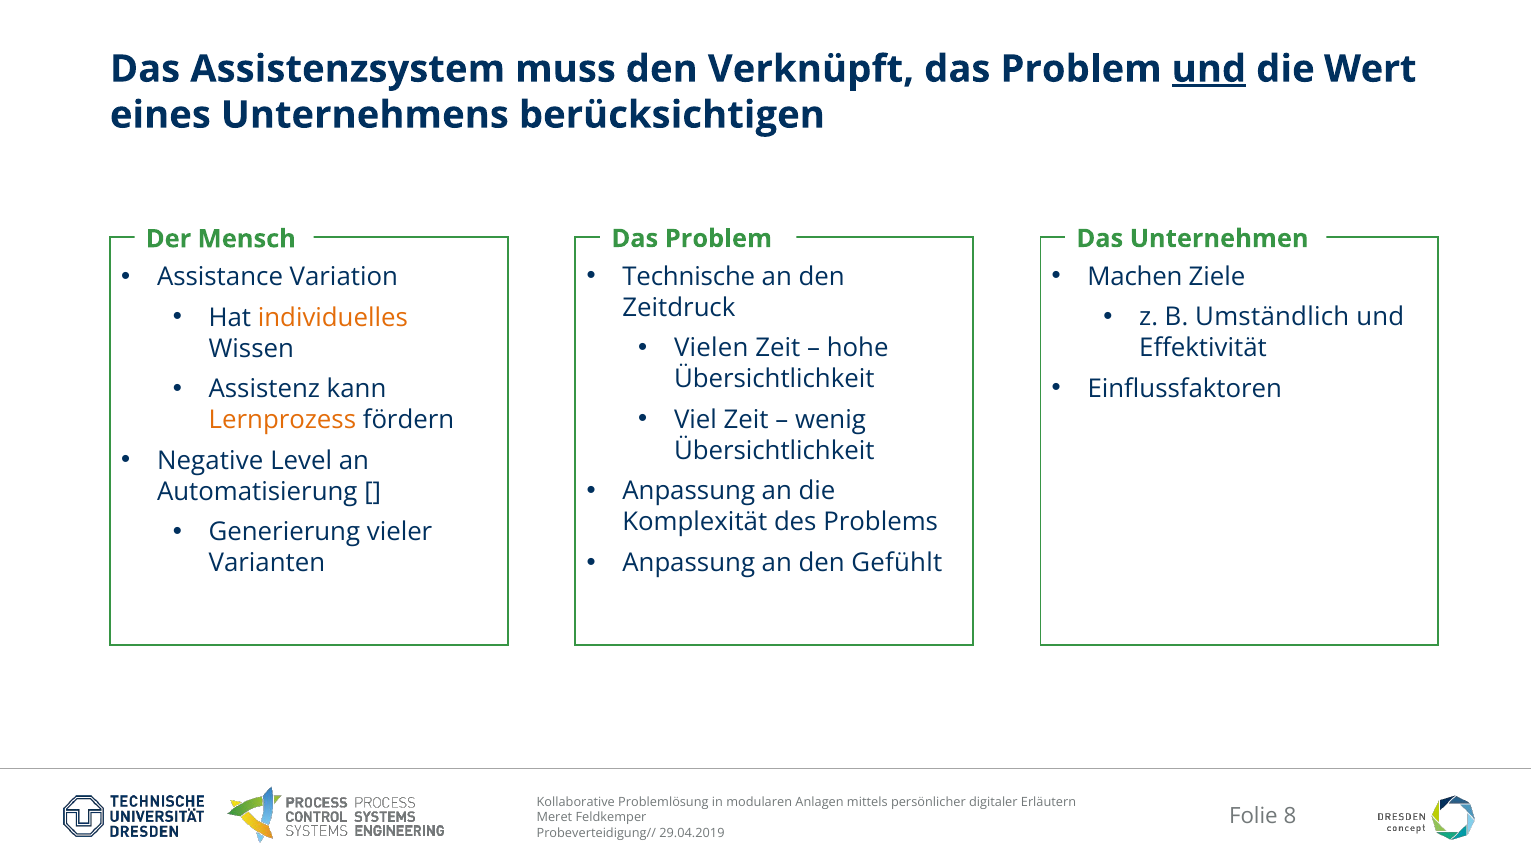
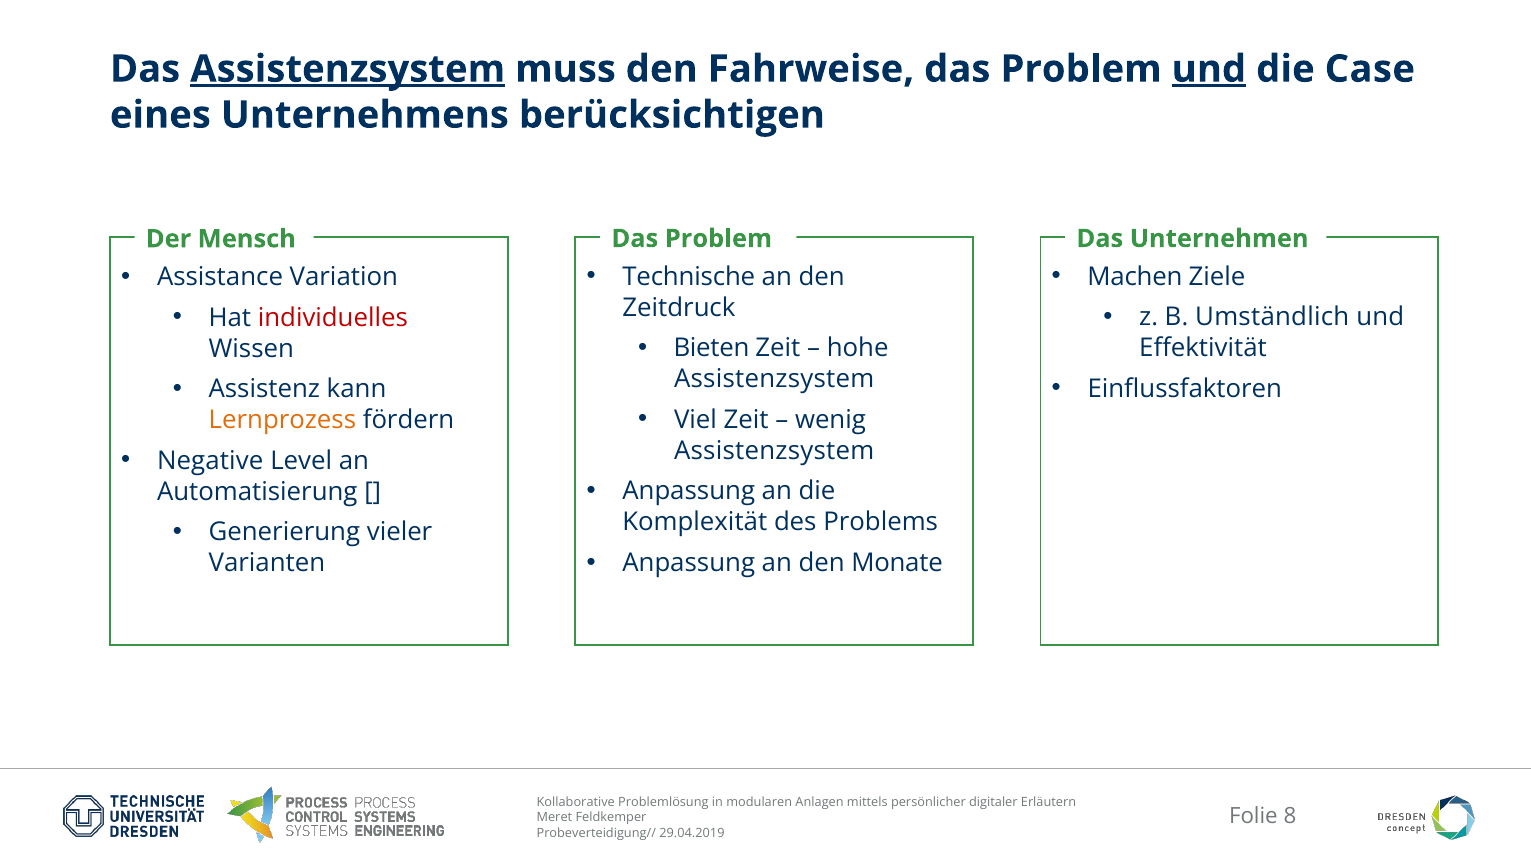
Assistenzsystem underline: none -> present (348, 69)
Verknüpft: Verknüpft -> Fahrweise (811, 69)
Wert: Wert -> Case (1370, 69)
individuelles colour: orange -> red (333, 318)
Vielen: Vielen -> Bieten (712, 348)
Übersichtlichkeit: Übersichtlichkeit -> Assistenzsystem (774, 379)
Übersichtlichkeit: Übersichtlichkeit -> Assistenzsystem (774, 451)
Gefühlt: Gefühlt -> Monate (897, 563)
